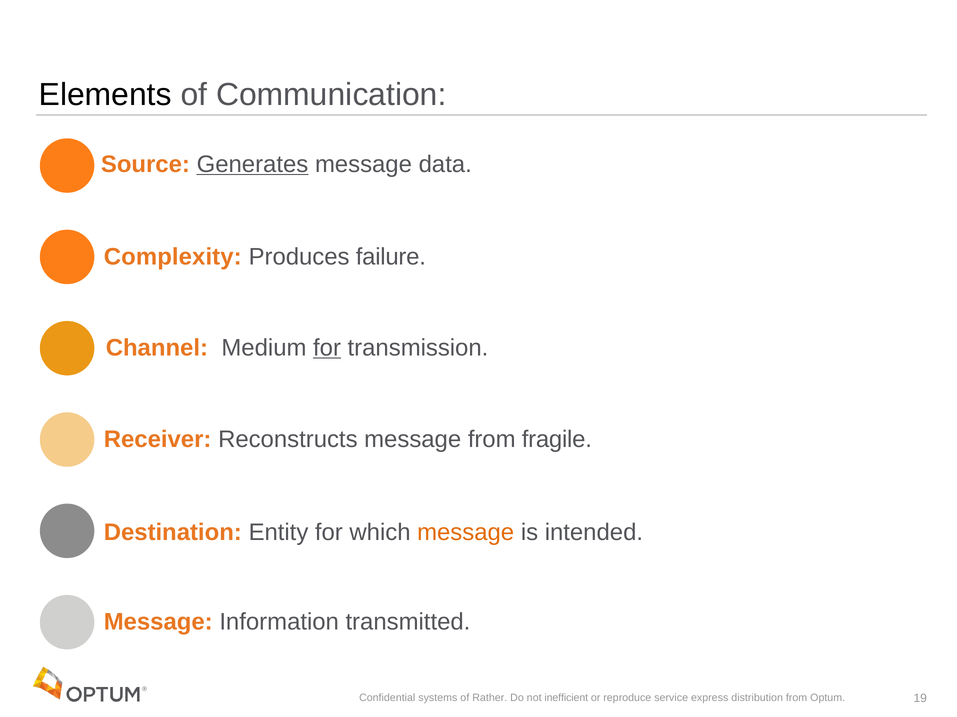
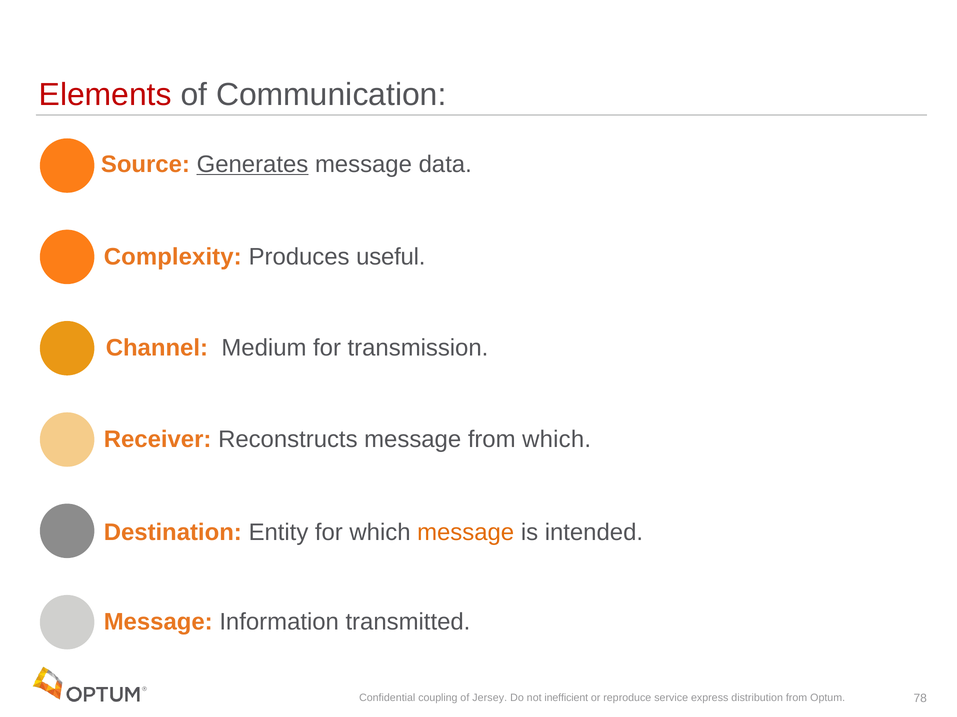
Elements colour: black -> red (105, 95)
failure: failure -> useful (391, 257)
for underline: present -> none (327, 348)
from fragile: fragile -> which (557, 440)
systems: systems -> coupling (438, 699)
Rather: Rather -> Jersey (490, 699)
19: 19 -> 78 (920, 699)
